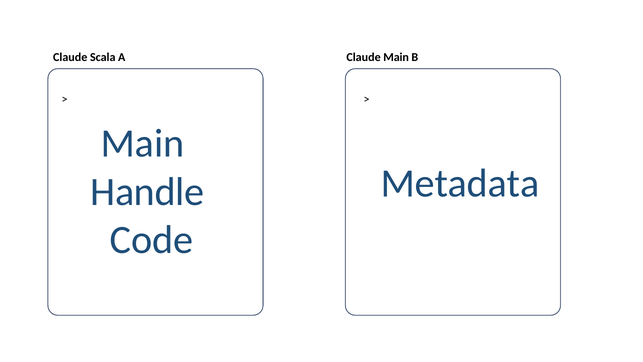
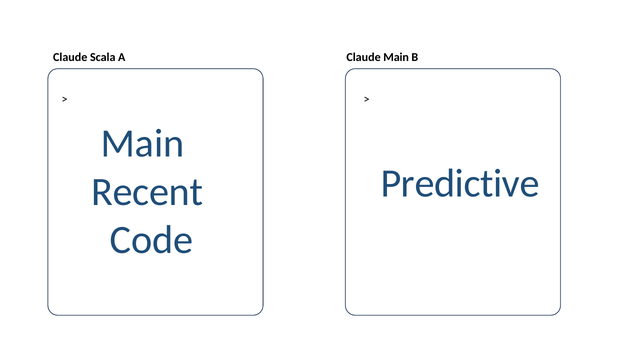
Metadata: Metadata -> Predictive (460, 183)
Handle: Handle -> Recent (147, 192)
